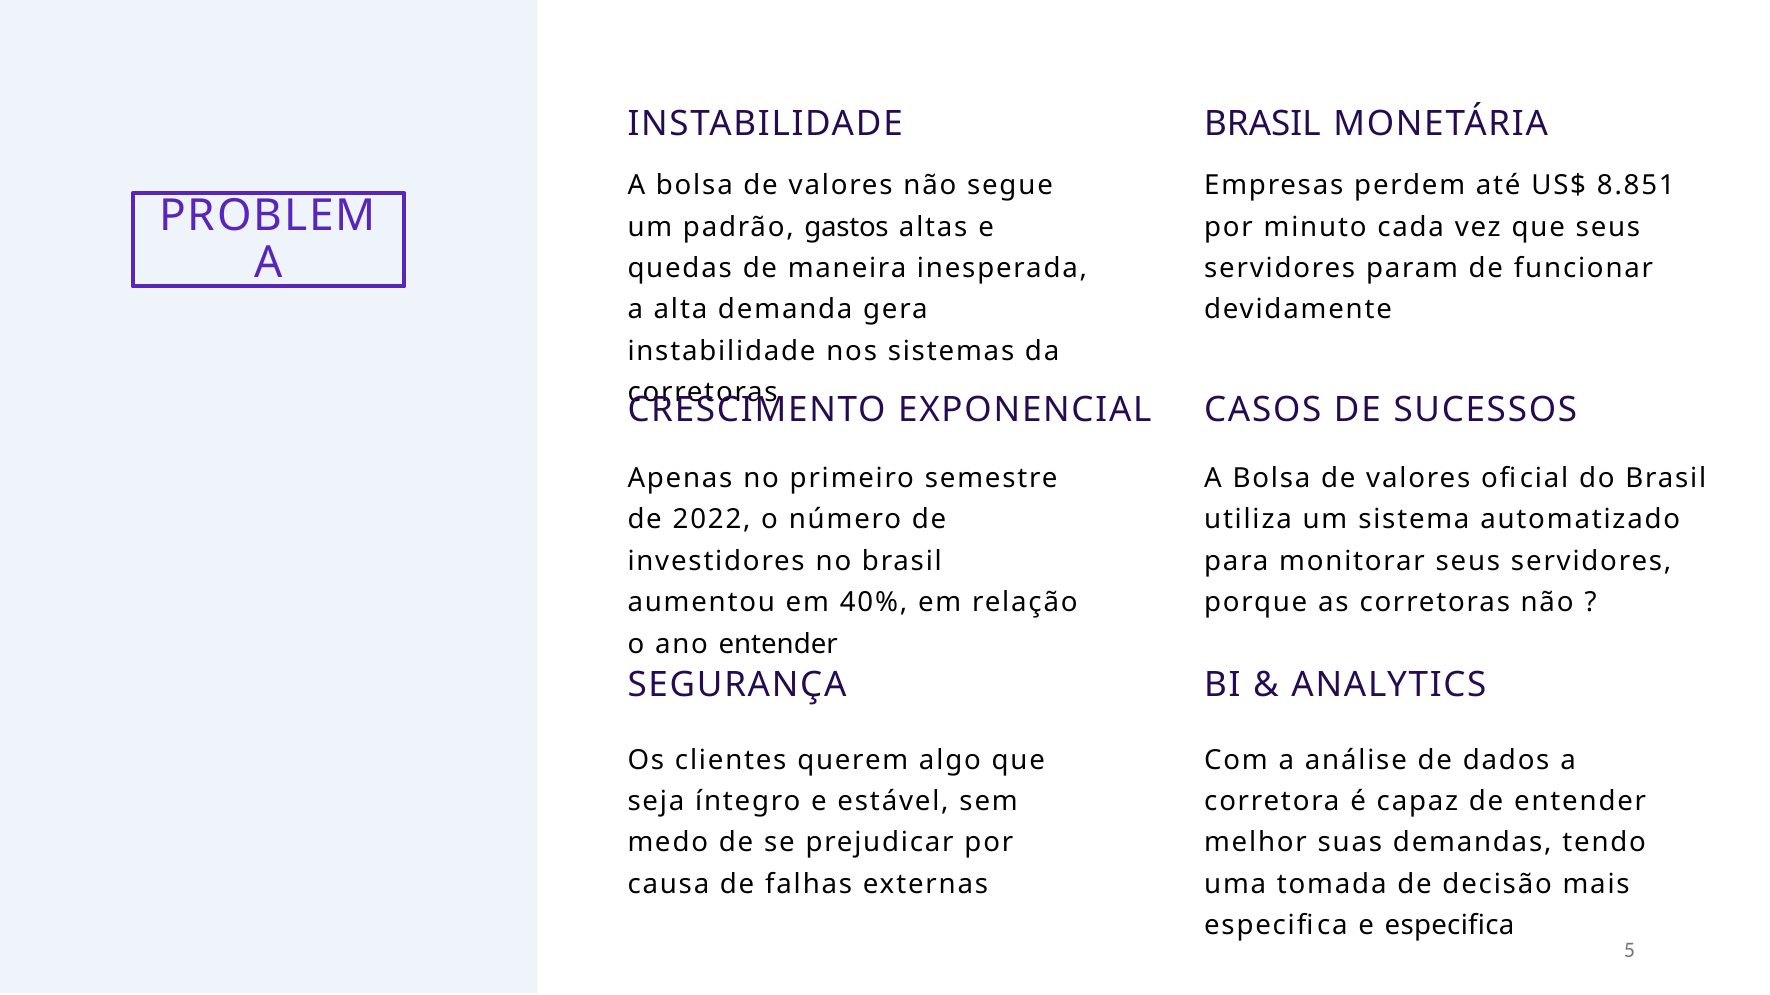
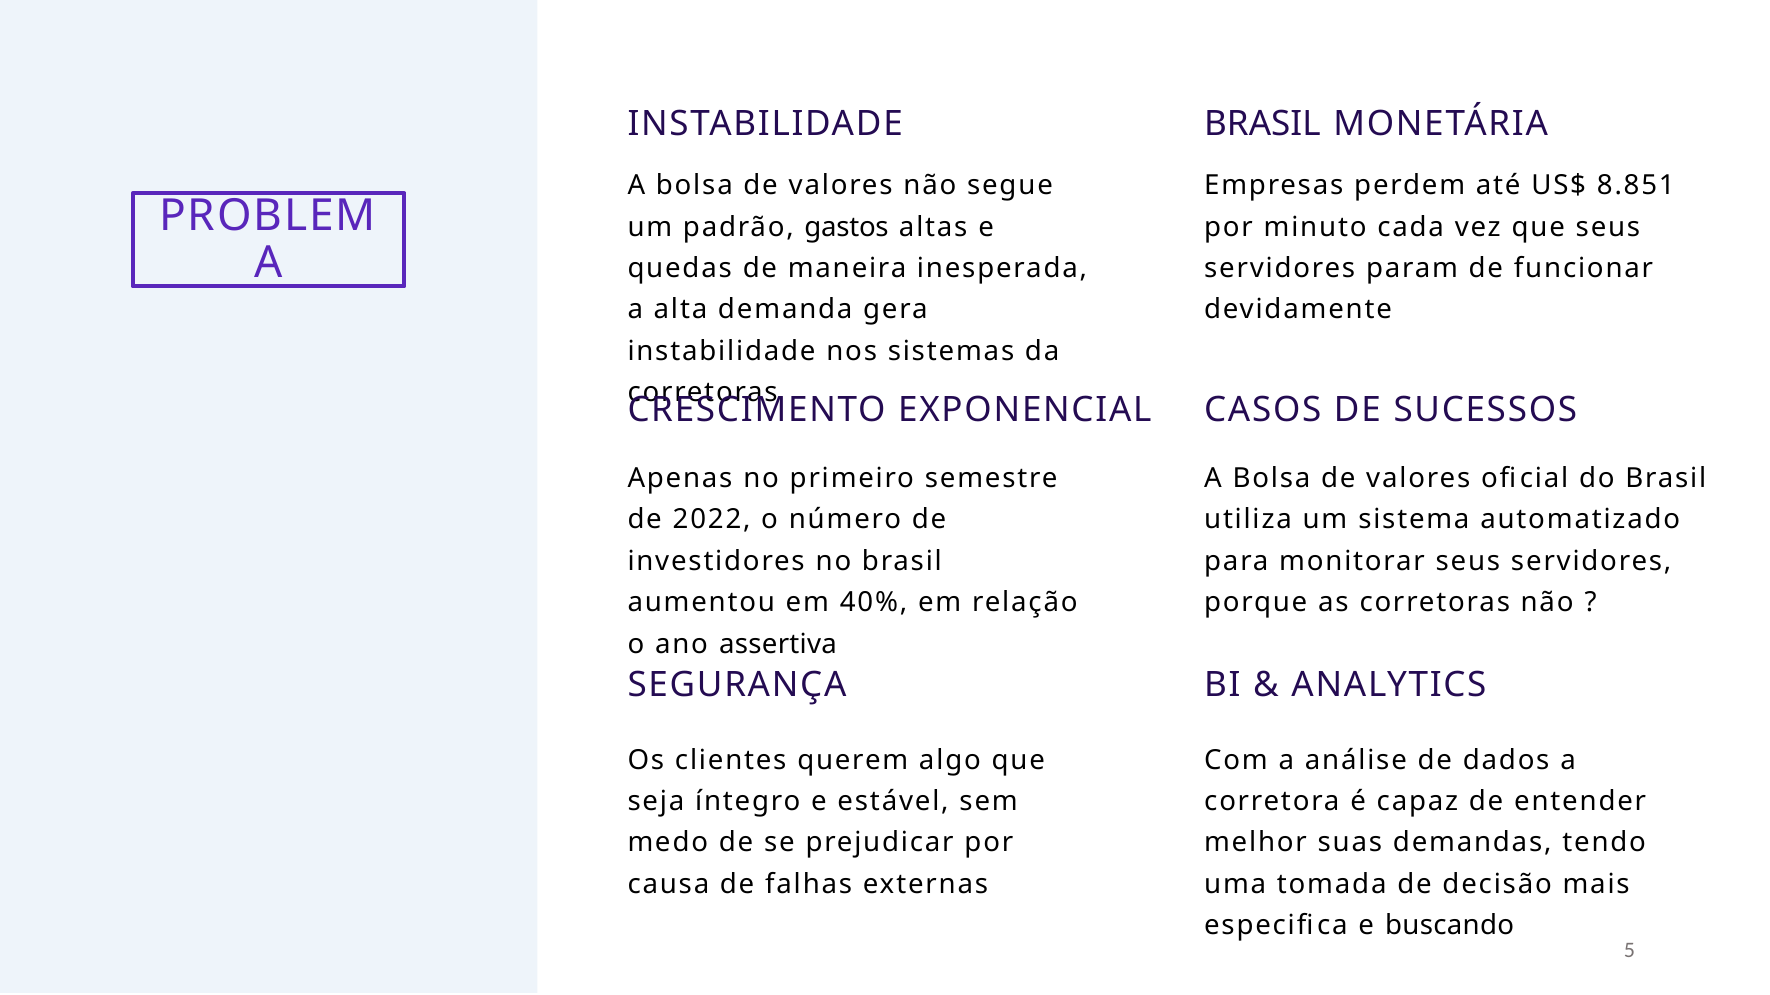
ano entender: entender -> assertiva (778, 645)
e especifica: especifica -> buscando (1450, 926)
